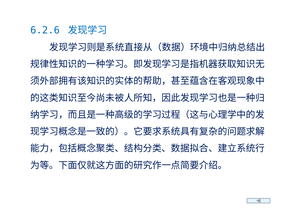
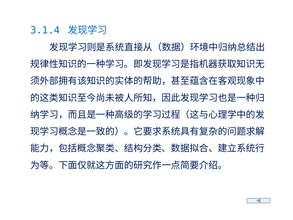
6.2.6: 6.2.6 -> 3.1.4 (45, 30)
